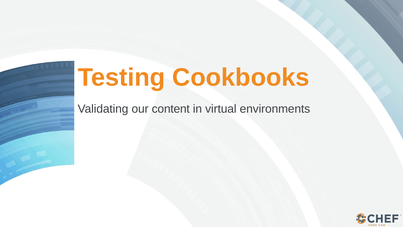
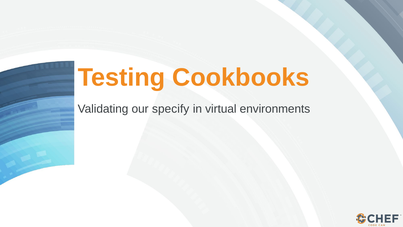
content: content -> specify (171, 109)
